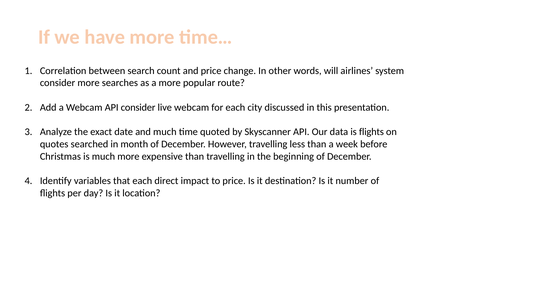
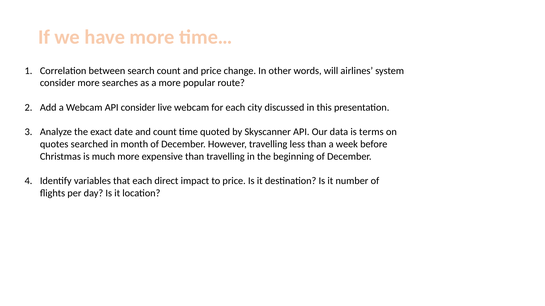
and much: much -> count (165, 132)
is flights: flights -> terms (371, 132)
